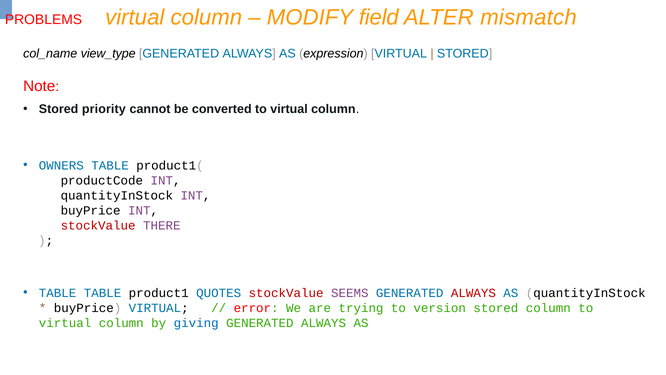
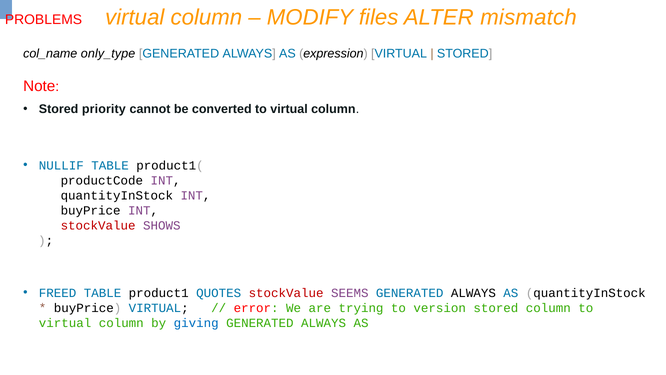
field: field -> files (379, 17)
view_type: view_type -> only_type (108, 53)
OWNERS: OWNERS -> NULLIF (61, 165)
THERE: THERE -> SHOWS (162, 225)
TABLE: TABLE -> FREED (58, 293)
ALWAYS colour: red -> black (473, 293)
